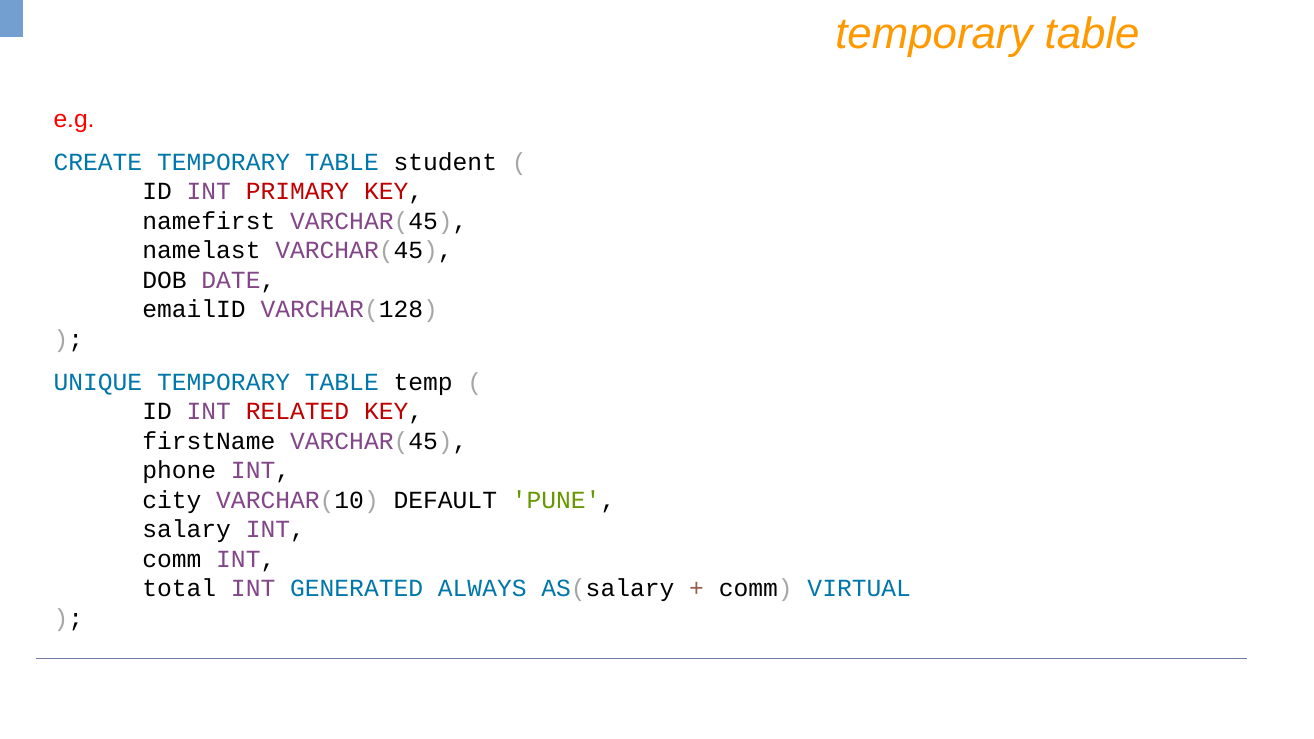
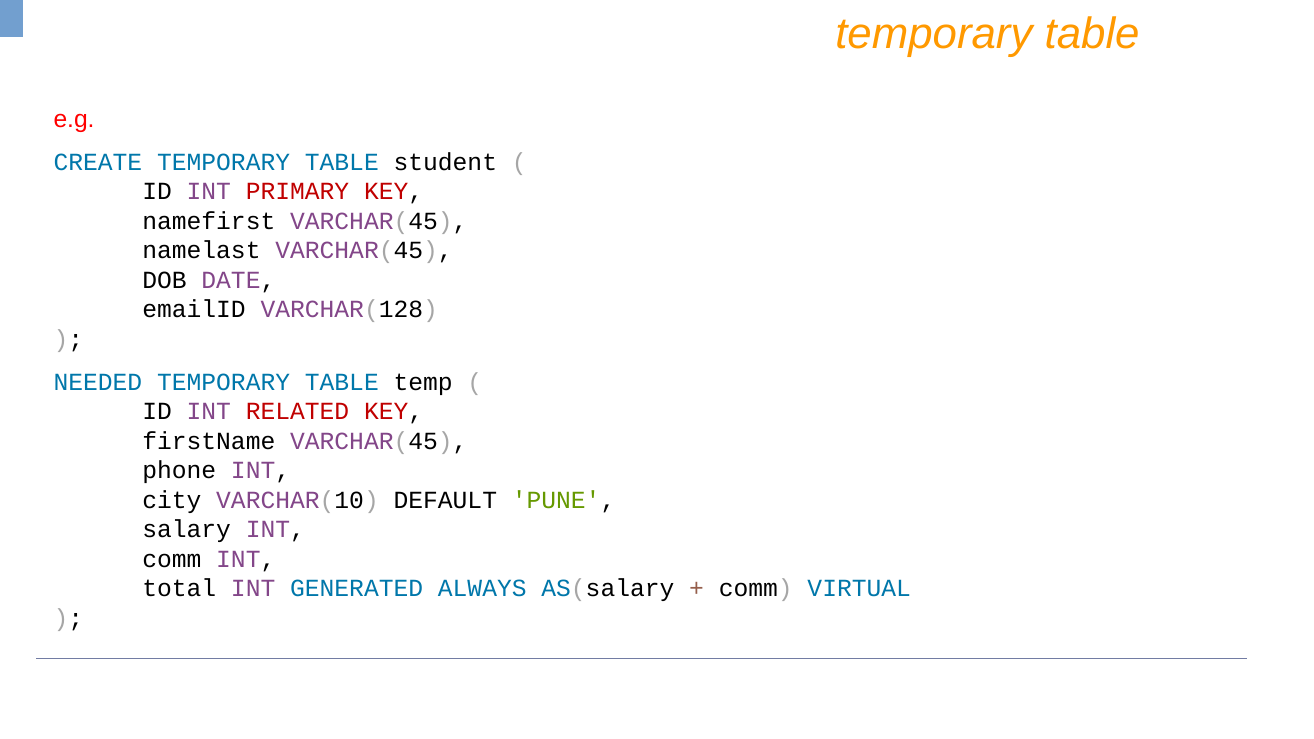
UNIQUE: UNIQUE -> NEEDED (98, 382)
